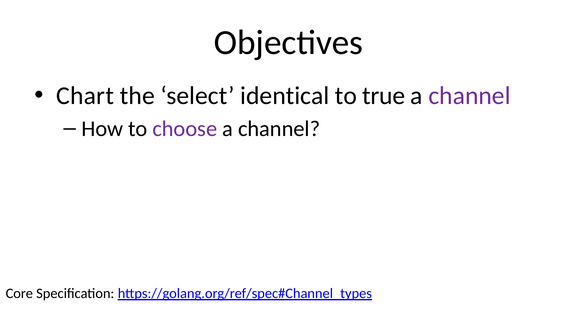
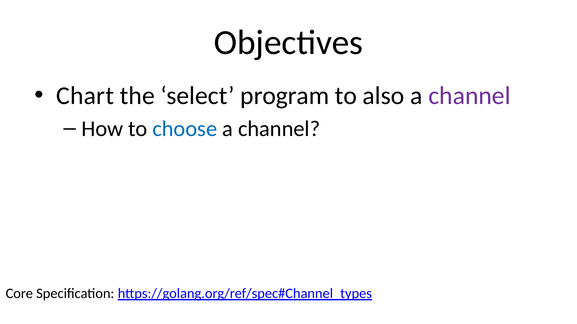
identical: identical -> program (285, 96)
true: true -> also (384, 96)
choose colour: purple -> blue (185, 129)
